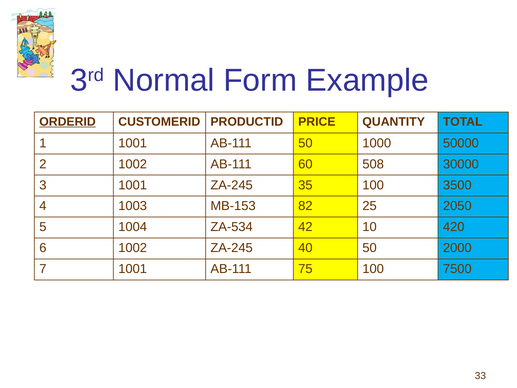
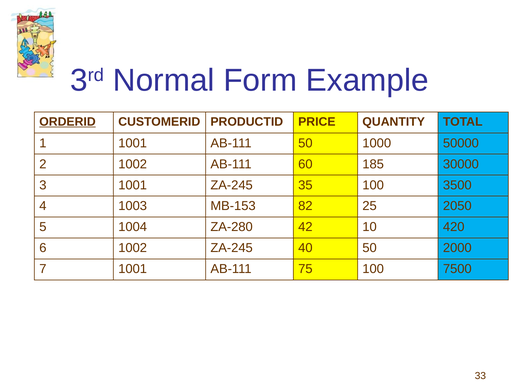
508: 508 -> 185 (373, 164)
ZA-534: ZA-534 -> ZA-280 (232, 227)
